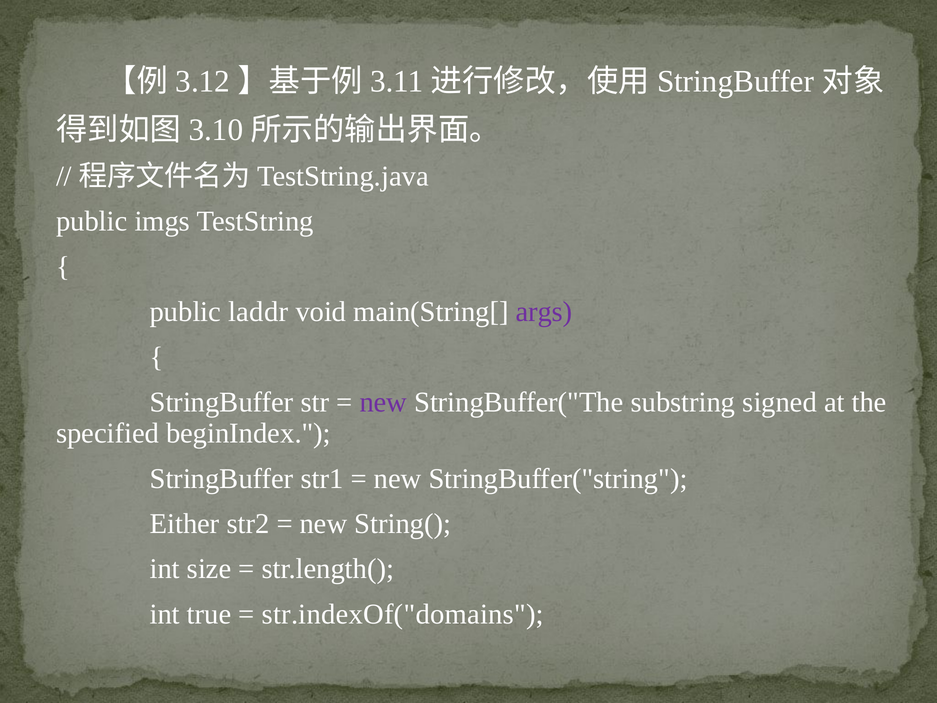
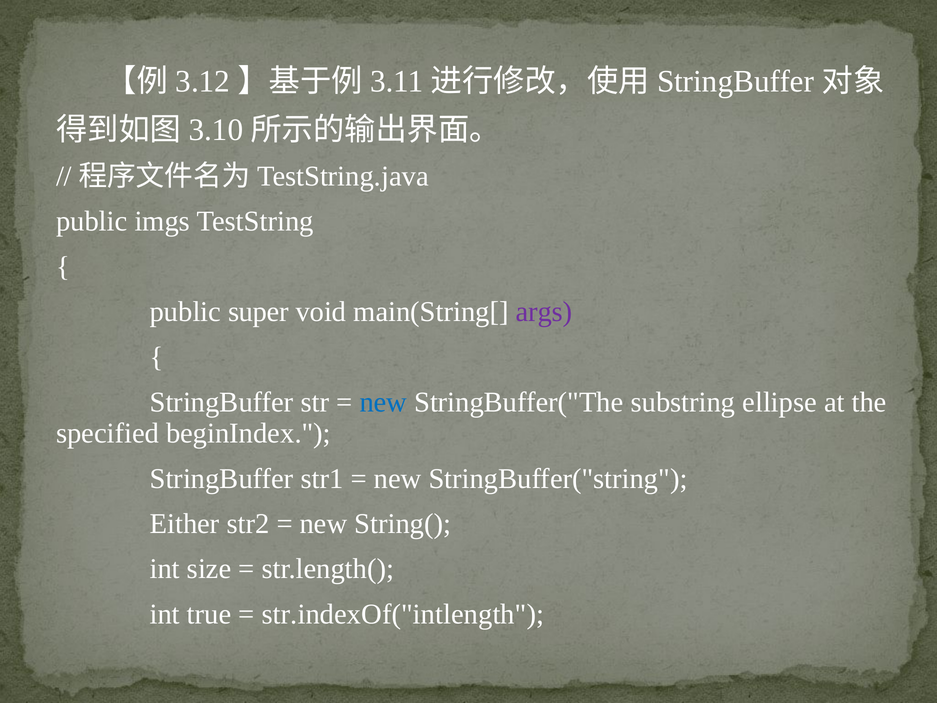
laddr: laddr -> super (258, 312)
new colour: purple -> blue (383, 402)
signed: signed -> ellipse (780, 402)
str.indexOf("domains: str.indexOf("domains -> str.indexOf("intlength (403, 614)
